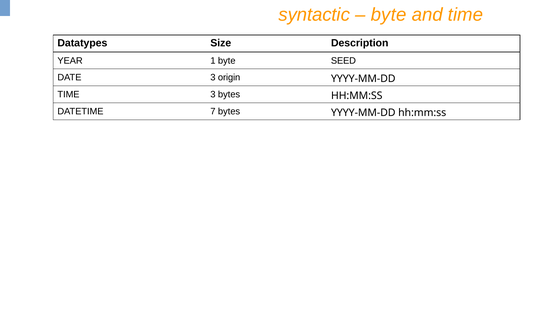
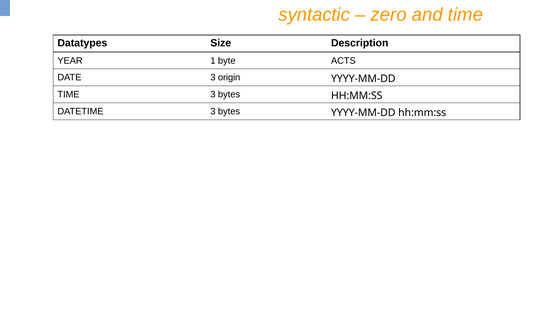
byte: byte -> zero (389, 14)
SEED: SEED -> ACTS (343, 60)
DATETIME 7: 7 -> 3 (213, 111)
